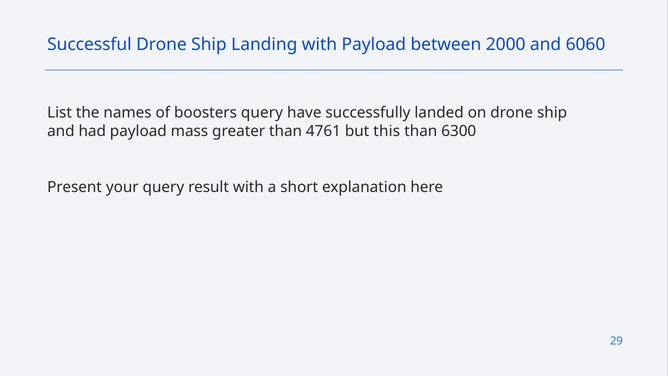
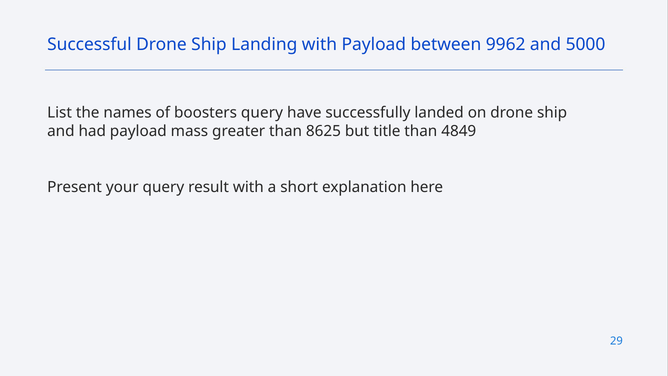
2000: 2000 -> 9962 (506, 44)
6060: 6060 -> 5000 (586, 44)
4761: 4761 -> 8625 (323, 131)
this: this -> title (387, 131)
6300: 6300 -> 4849 (459, 131)
